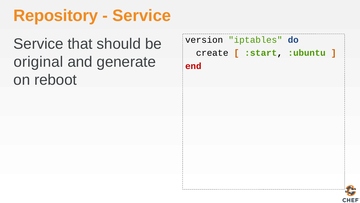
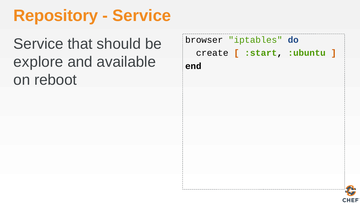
version: version -> browser (204, 40)
original: original -> explore (38, 62)
generate: generate -> available (126, 62)
end colour: red -> black (193, 66)
